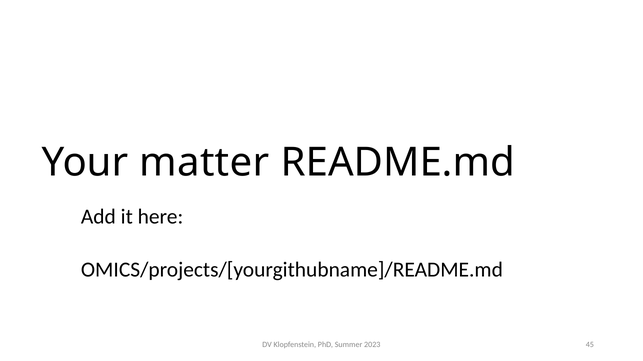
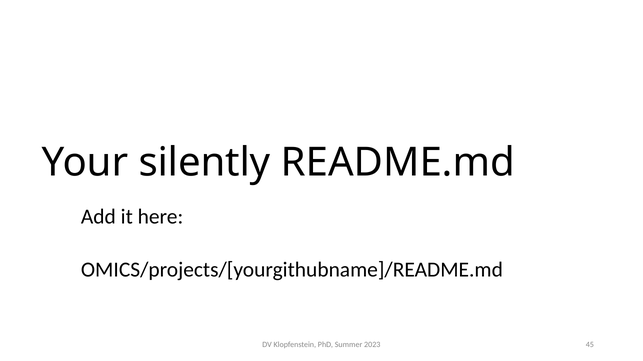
matter: matter -> silently (205, 163)
